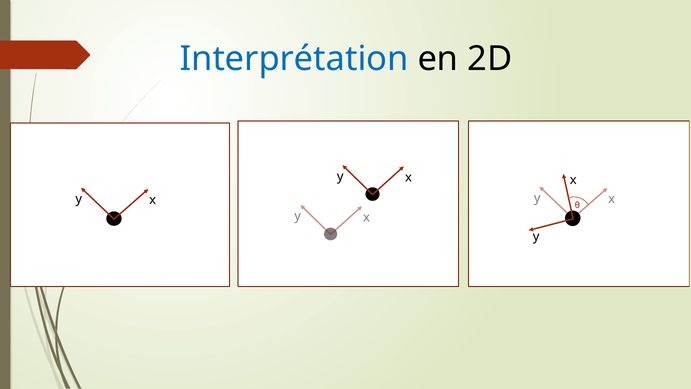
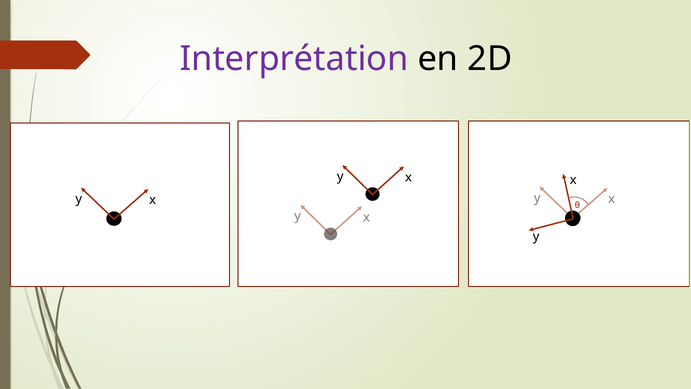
Interprétation colour: blue -> purple (294, 59)
